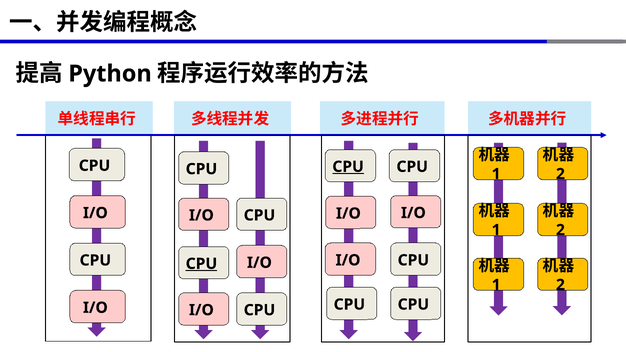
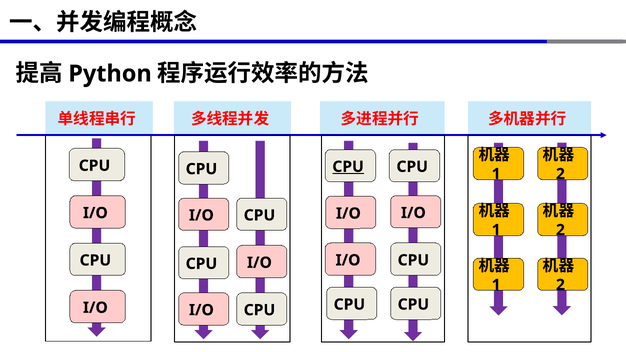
CPU underline: present -> none (201, 264)
